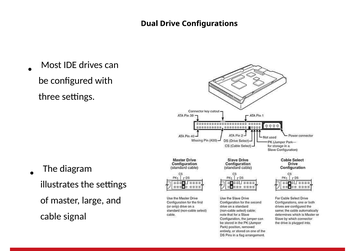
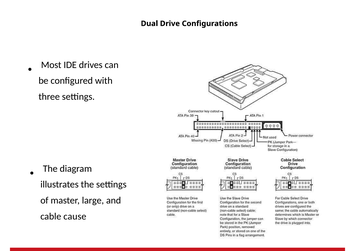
signal: signal -> cause (75, 217)
